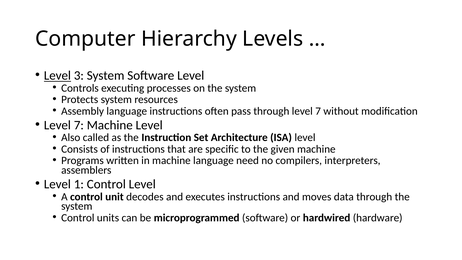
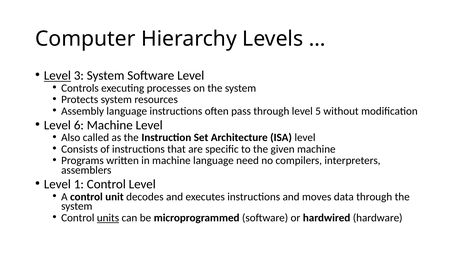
through level 7: 7 -> 5 (318, 111)
7: 7 -> 6 (79, 125)
units underline: none -> present (108, 218)
